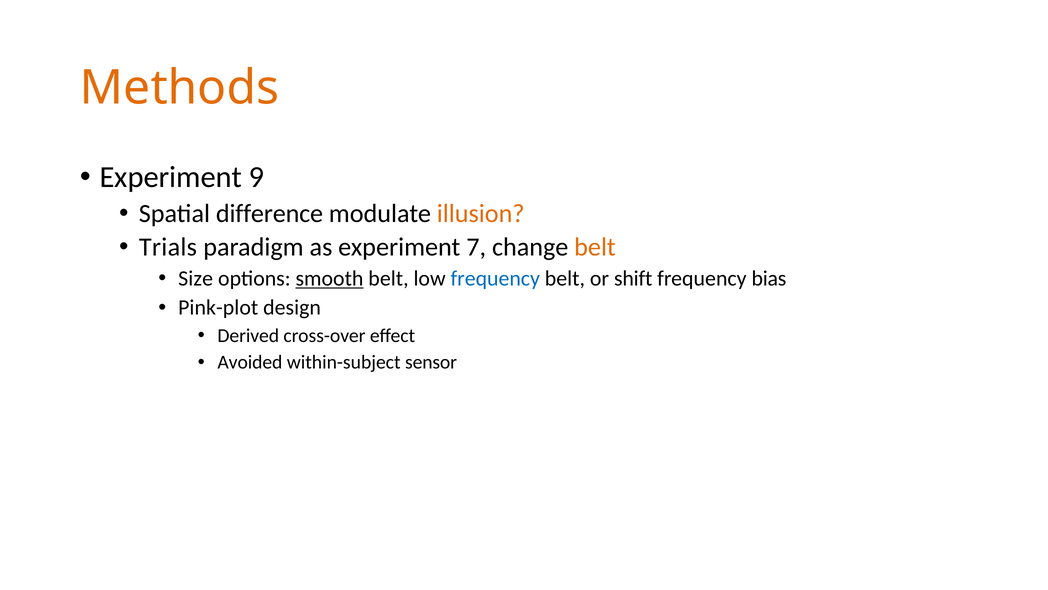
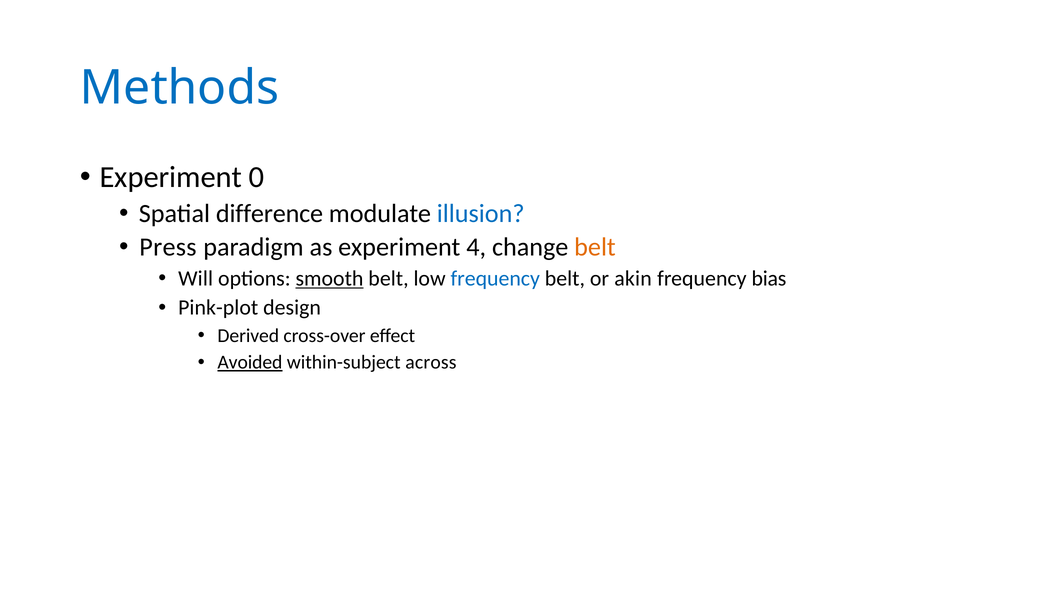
Methods colour: orange -> blue (179, 88)
9: 9 -> 0 (257, 177)
illusion colour: orange -> blue (481, 213)
Trials: Trials -> Press (168, 247)
7: 7 -> 4 (476, 247)
Size: Size -> Will (196, 278)
shift: shift -> akin (633, 278)
Avoided underline: none -> present (250, 362)
sensor: sensor -> across (431, 362)
